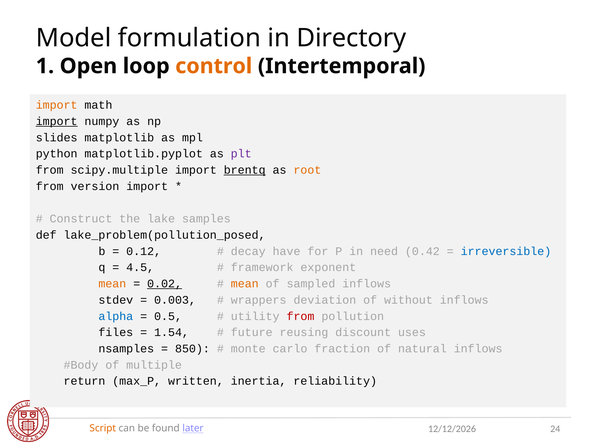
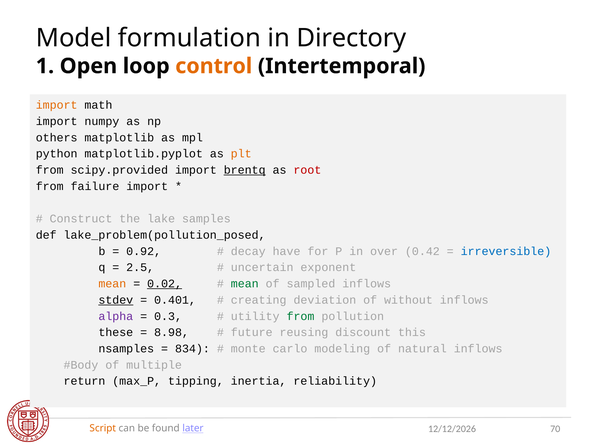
import underline: present -> none (57, 121)
slides: slides -> others (57, 138)
plt colour: purple -> orange (241, 154)
scipy.multiple: scipy.multiple -> scipy.provided (119, 170)
root colour: orange -> red (307, 170)
version: version -> failure (95, 186)
0.12: 0.12 -> 0.92 (144, 251)
need: need -> over (384, 251)
4.5: 4.5 -> 2.5 (140, 267)
framework: framework -> uncertain (262, 267)
mean colour: orange -> green (245, 284)
stdev underline: none -> present (116, 300)
0.003: 0.003 -> 0.401 (175, 300)
wrappers: wrappers -> creating (259, 300)
alpha colour: blue -> purple (116, 316)
0.5: 0.5 -> 0.3 (168, 316)
from colour: red -> green (300, 316)
files: files -> these (116, 332)
1.54: 1.54 -> 8.98 (172, 332)
uses: uses -> this (412, 332)
850: 850 -> 834 (192, 349)
fraction: fraction -> modeling (342, 349)
written: written -> tipping (196, 381)
24: 24 -> 70 (555, 429)
